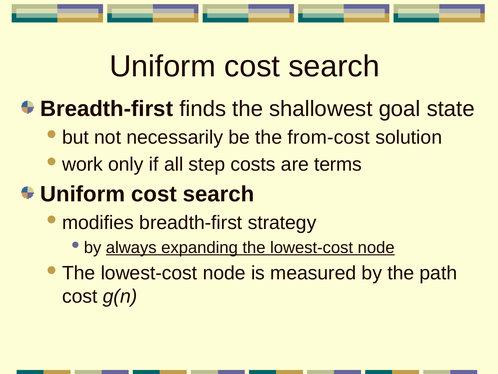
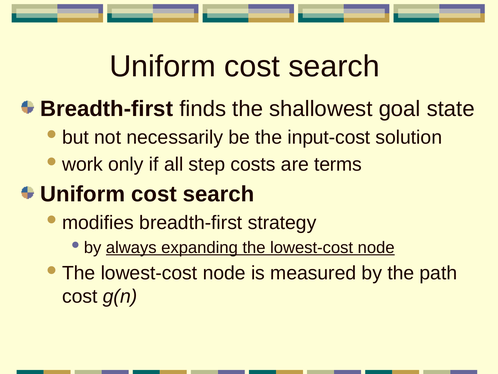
from-cost: from-cost -> input-cost (329, 137)
